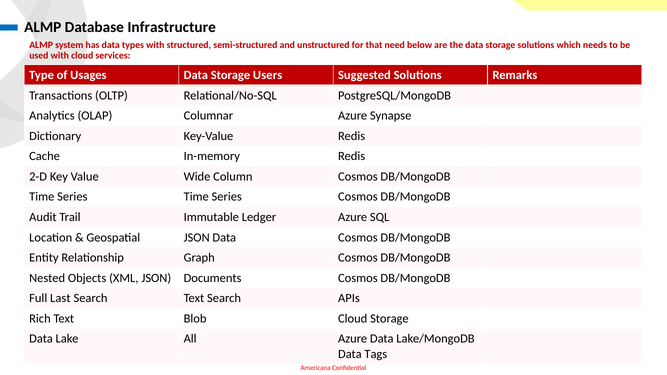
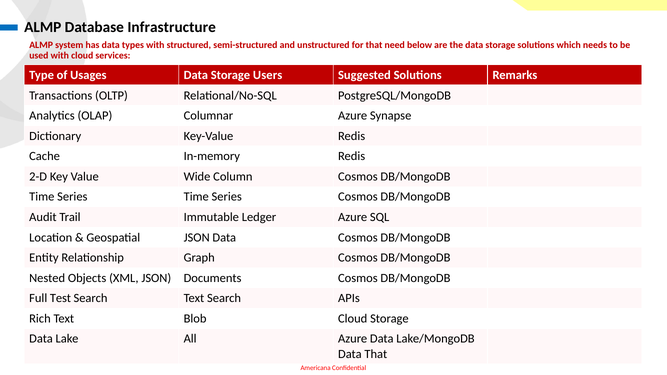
Last: Last -> Test (60, 298)
Data Tags: Tags -> That (376, 354)
